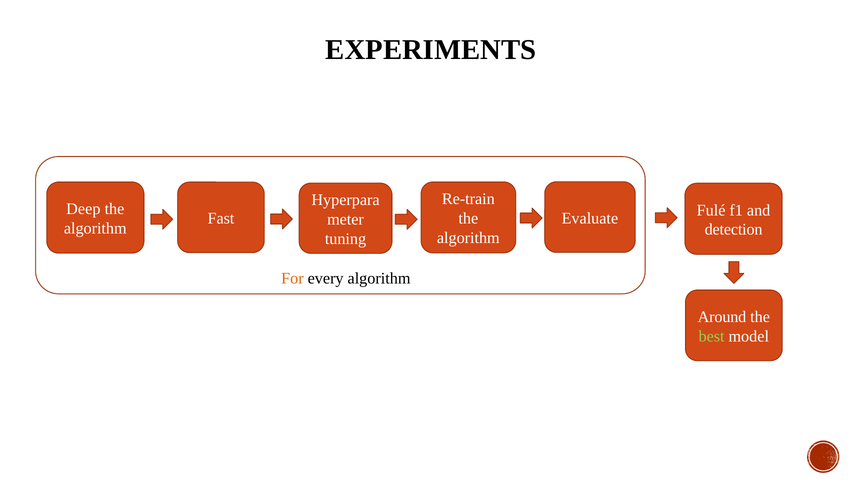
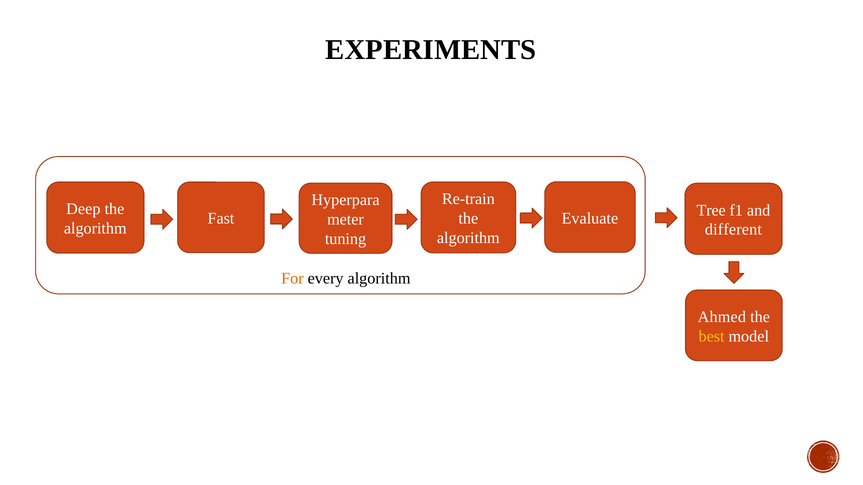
Fulé: Fulé -> Tree (711, 210)
detection: detection -> different (733, 230)
Around: Around -> Ahmed (722, 317)
best colour: light green -> yellow (712, 336)
